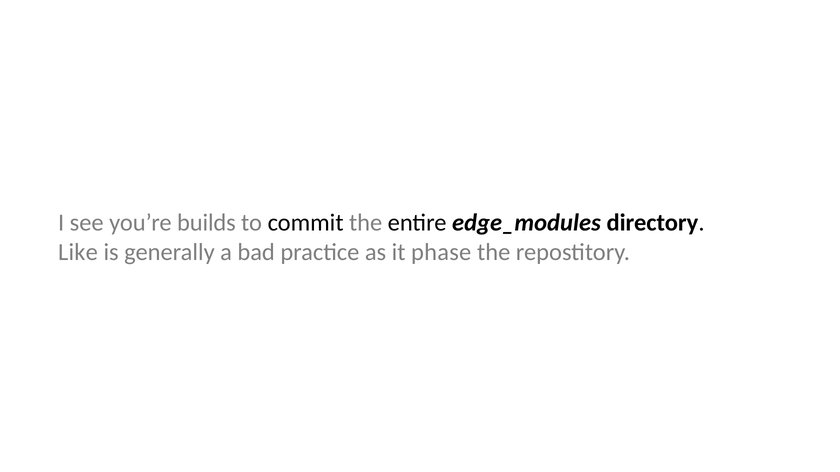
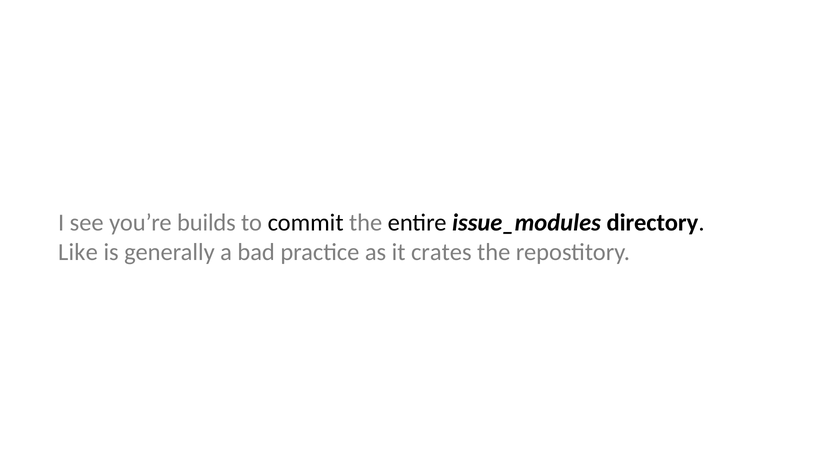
edge_modules: edge_modules -> issue_modules (526, 223)
phase: phase -> crates (441, 252)
